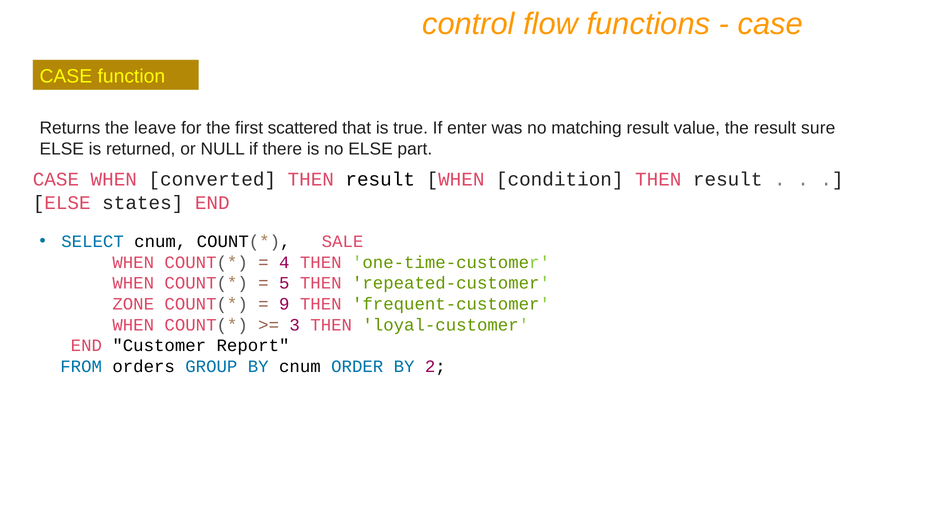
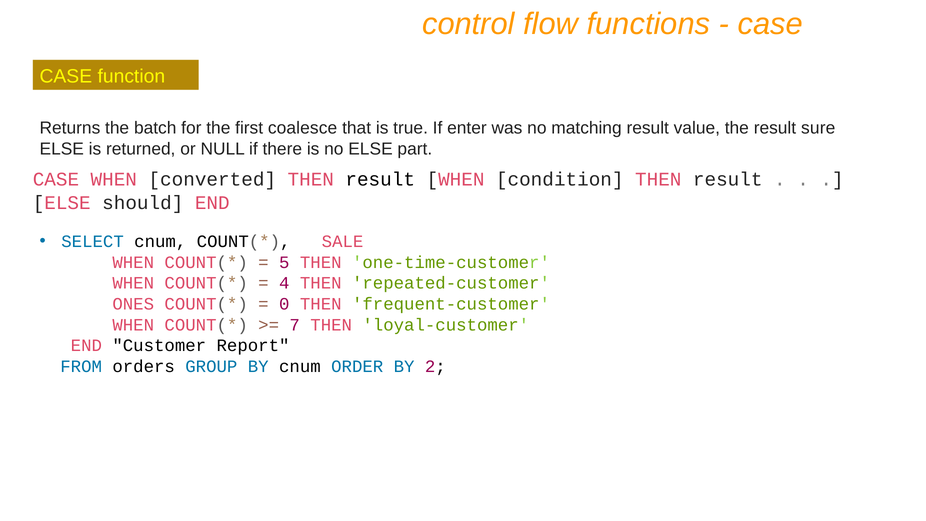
leave: leave -> batch (155, 128)
scattered: scattered -> coalesce (303, 128)
states: states -> should (143, 203)
4: 4 -> 5 (284, 262)
5: 5 -> 4 (284, 283)
ZONE: ZONE -> ONES (133, 304)
9: 9 -> 0 (284, 304)
3: 3 -> 7 (295, 325)
